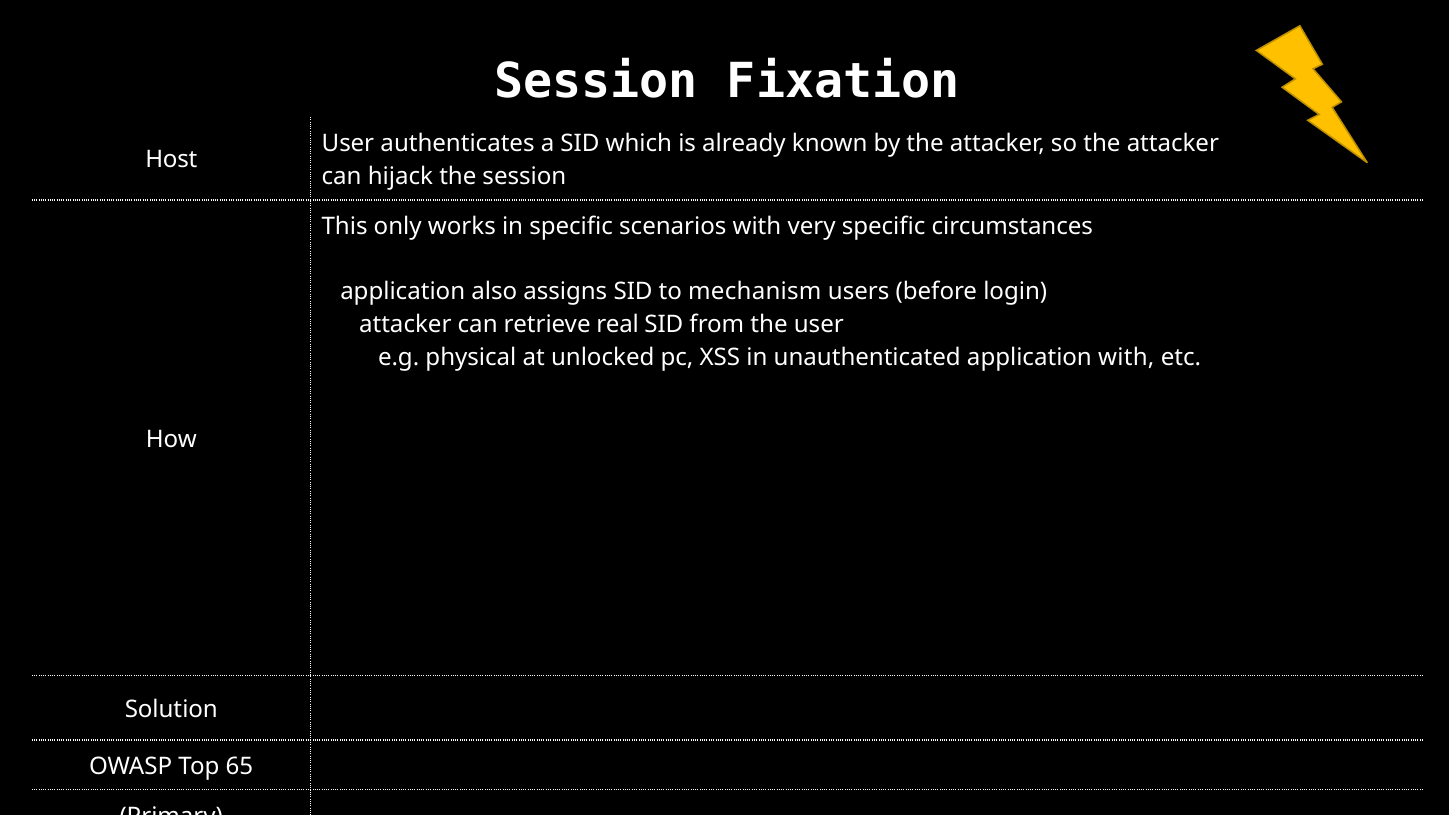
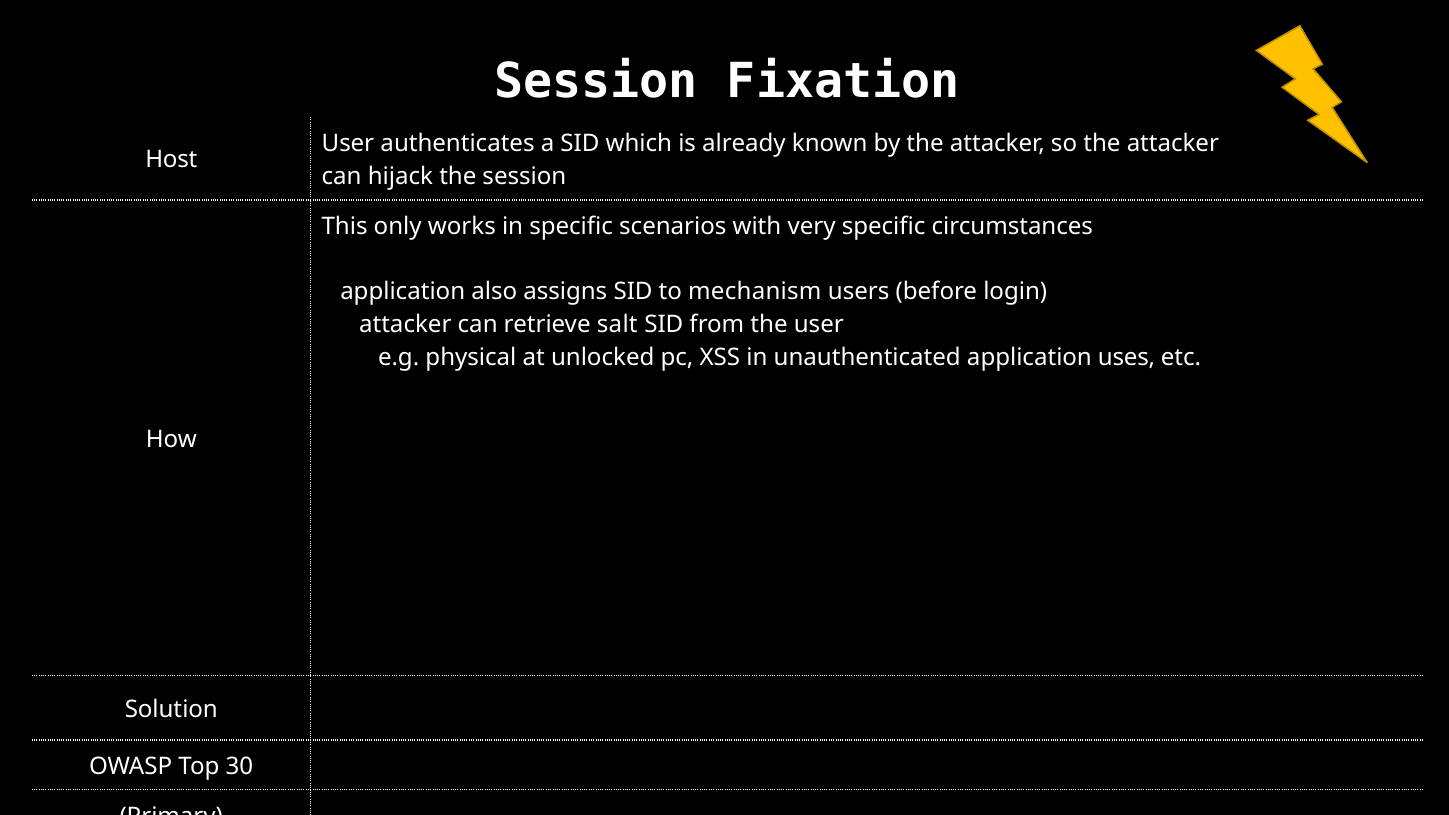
real: real -> salt (617, 325)
application with: with -> uses (1127, 357)
65: 65 -> 30 (240, 766)
